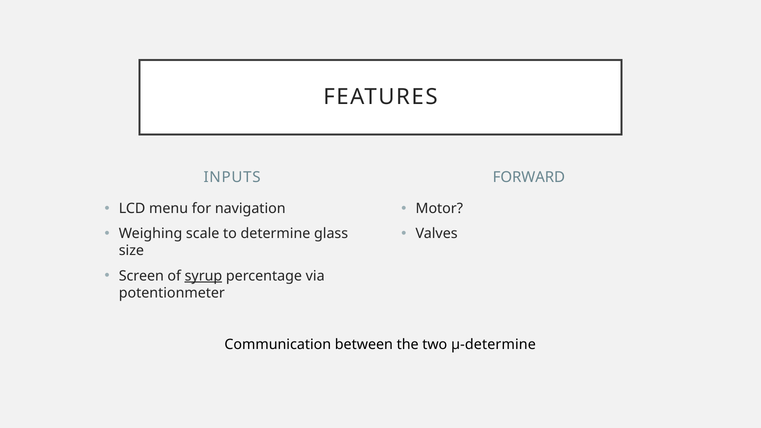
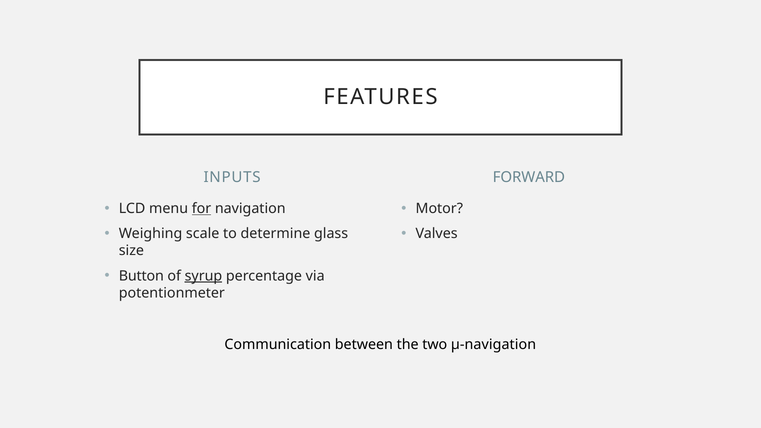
for underline: none -> present (201, 209)
Screen: Screen -> Button (141, 276)
µ-determine: µ-determine -> µ-navigation (494, 344)
